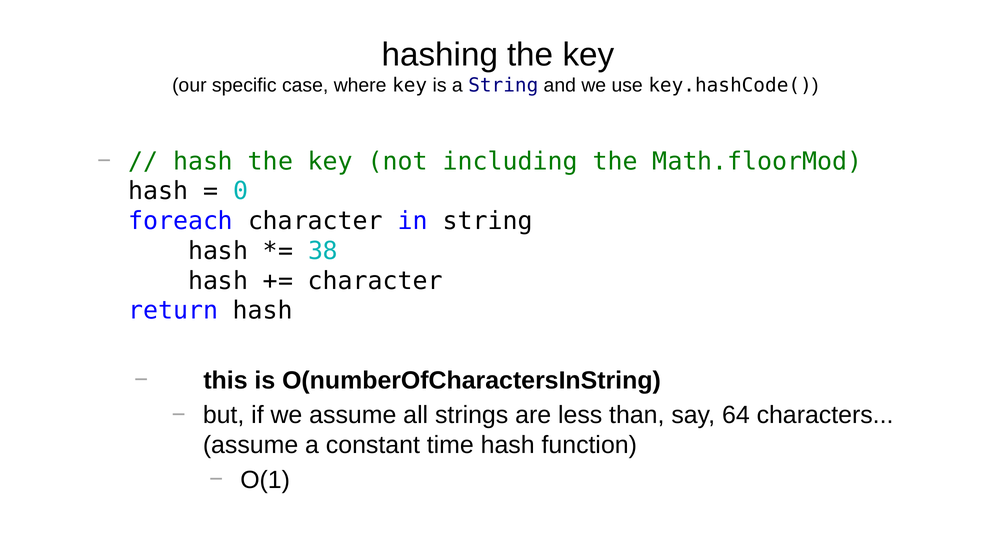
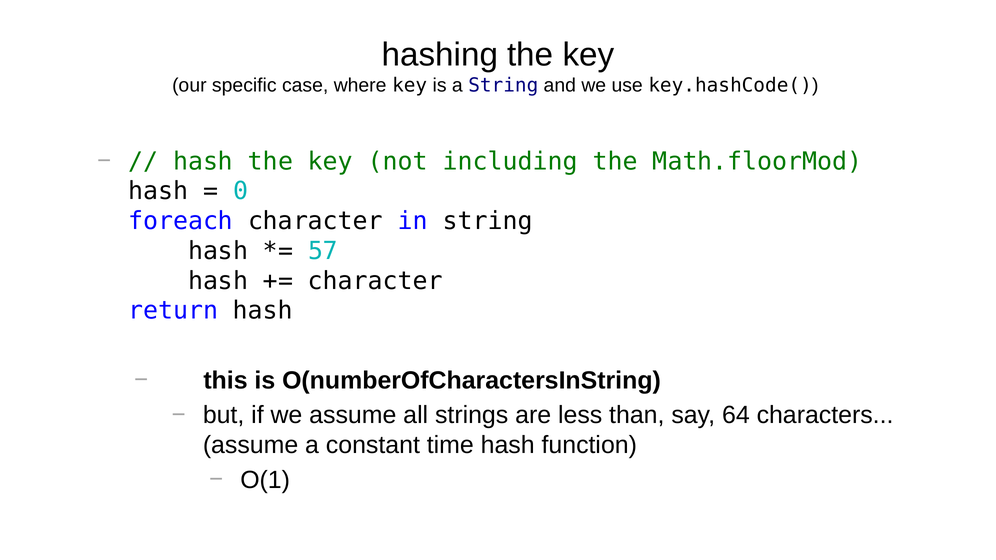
38: 38 -> 57 (323, 251)
